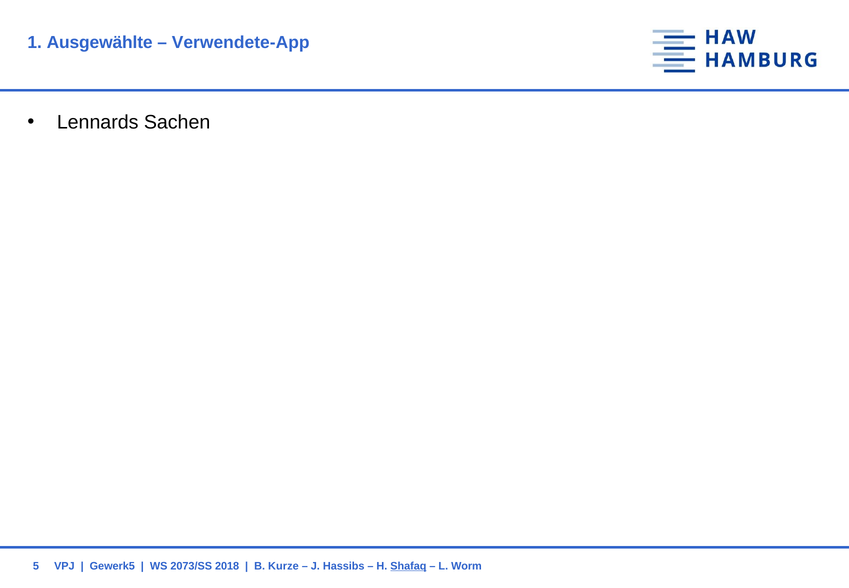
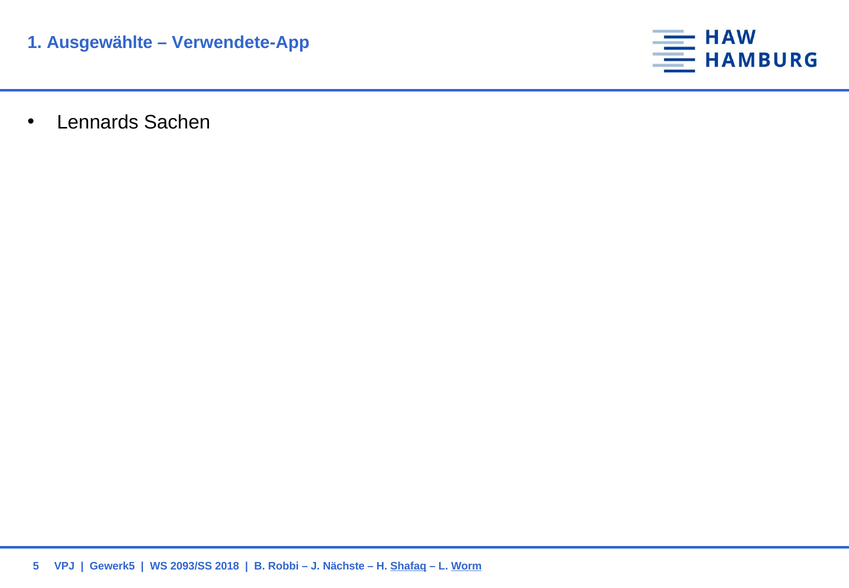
2073/SS: 2073/SS -> 2093/SS (191, 566)
Kurze: Kurze -> Robbi (283, 566)
Hassibs: Hassibs -> Nächste (344, 566)
Worm underline: none -> present (466, 566)
